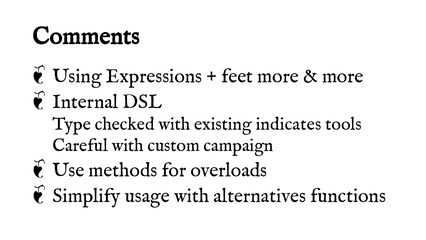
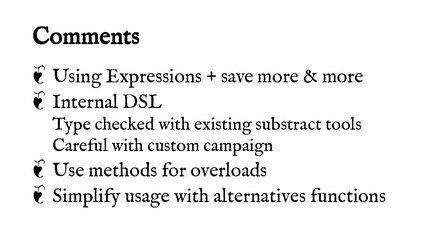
feet: feet -> save (237, 76)
indicates: indicates -> substract (289, 124)
